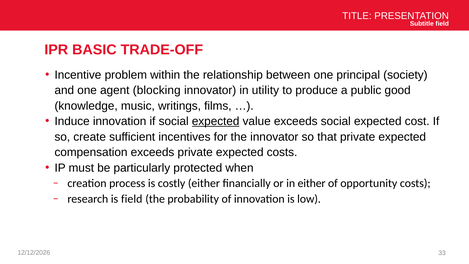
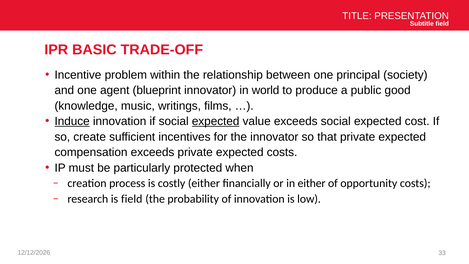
blocking: blocking -> blueprint (157, 90)
utility: utility -> world (266, 90)
Induce underline: none -> present (72, 121)
